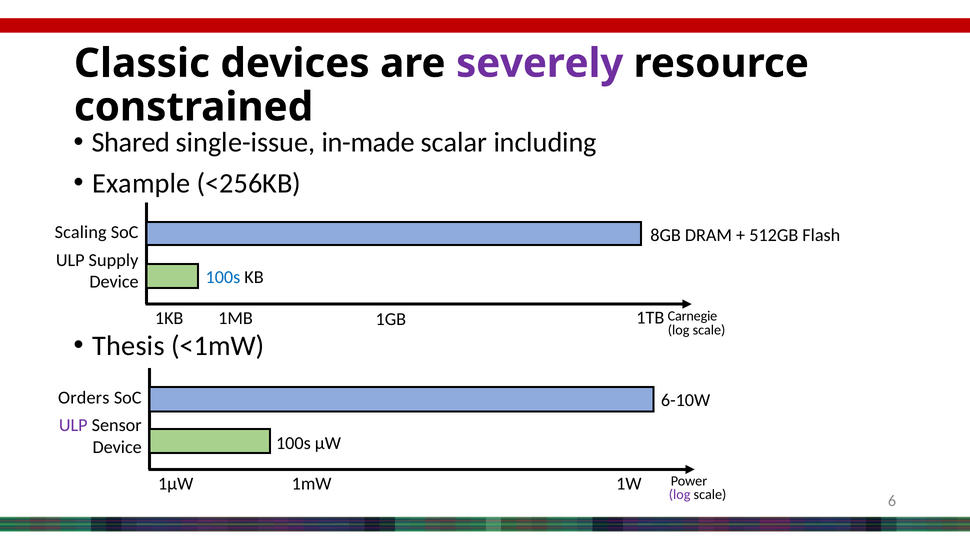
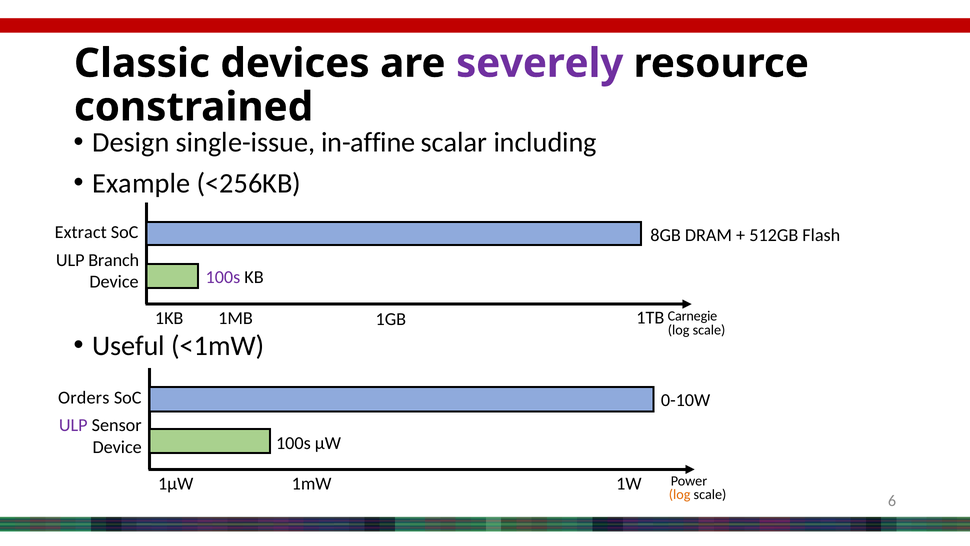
Shared: Shared -> Design (131, 142)
in-made: in-made -> in-affine (368, 142)
Scaling: Scaling -> Extract (81, 232)
Supply: Supply -> Branch (114, 260)
100s colour: blue -> purple (223, 277)
Thesis: Thesis -> Useful (129, 345)
6-10W: 6-10W -> 0-10W (686, 400)
log colour: purple -> orange (680, 494)
